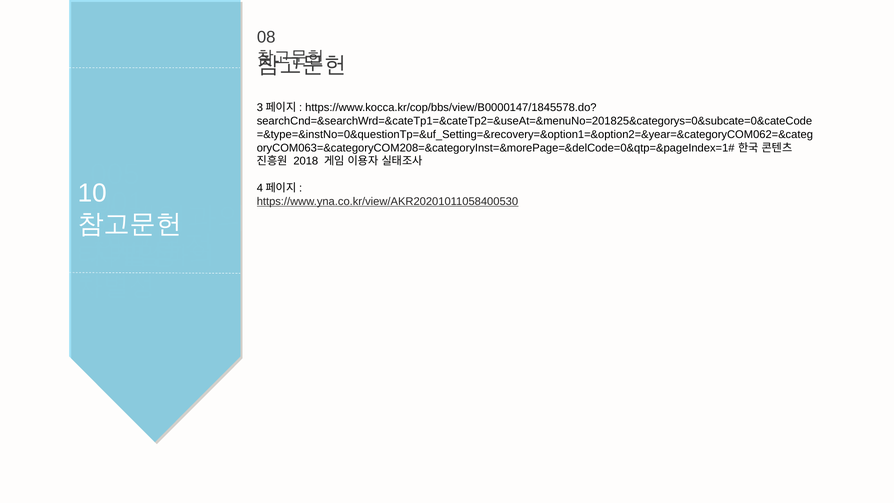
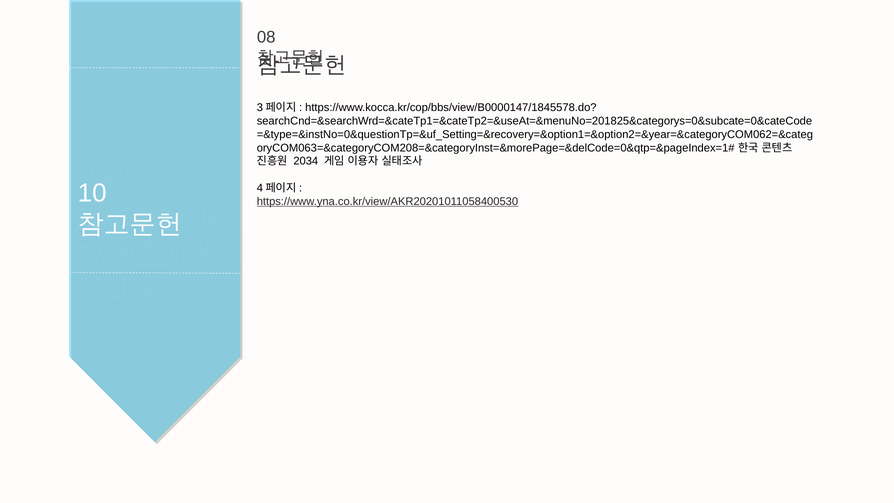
2018: 2018 -> 2034 (306, 161)
